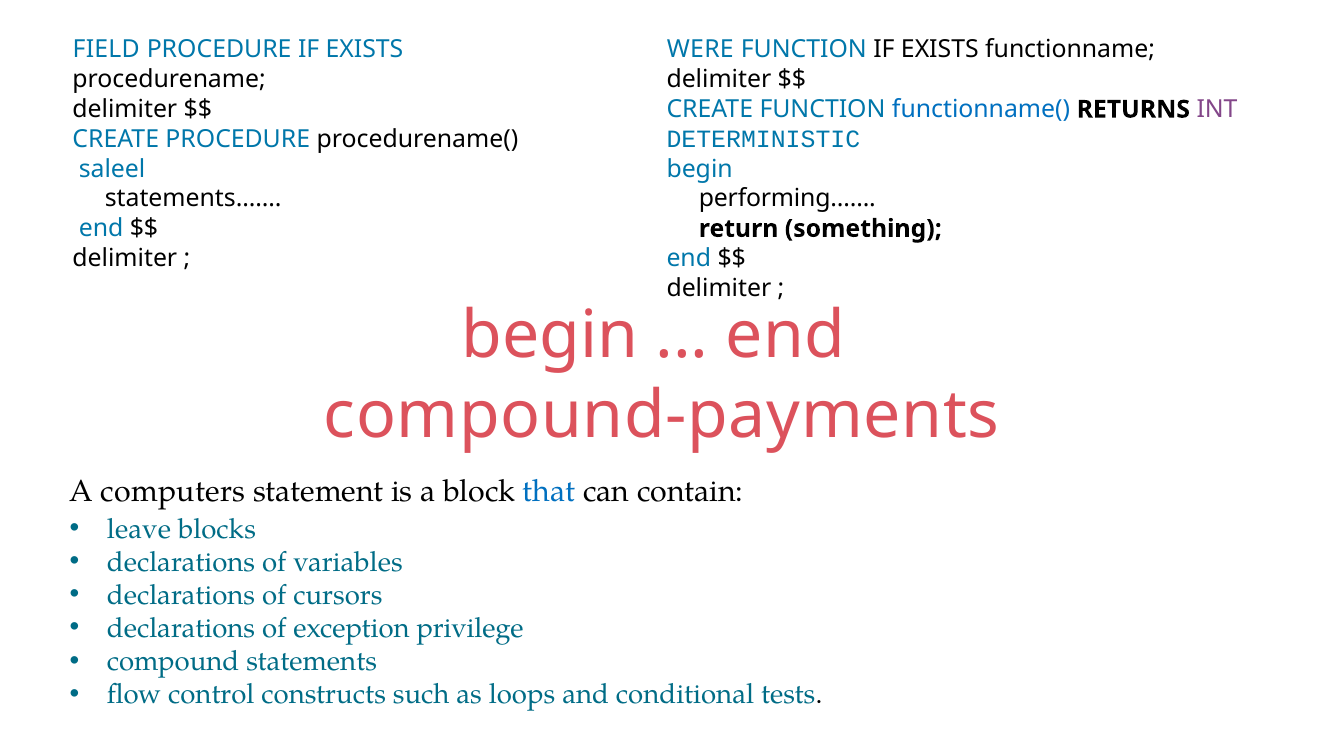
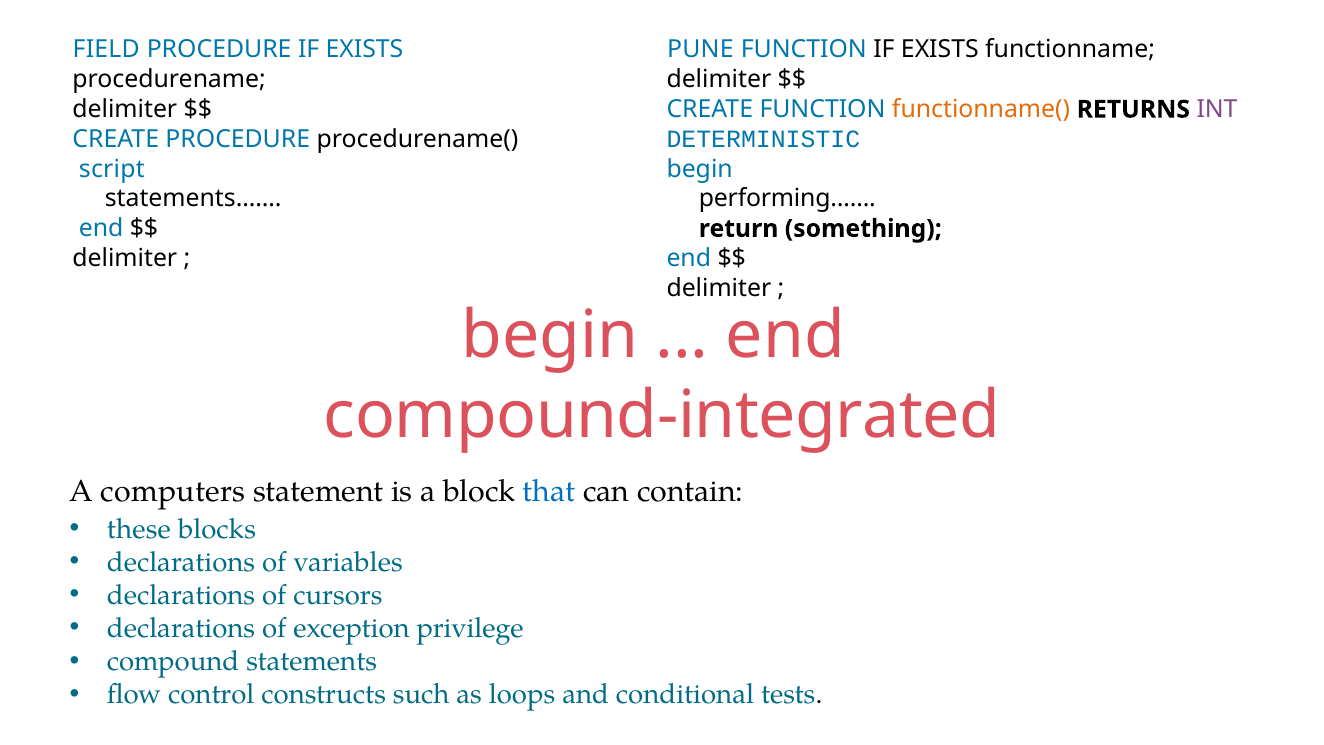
WERE: WERE -> PUNE (700, 50)
functionname( colour: blue -> orange (981, 109)
saleel: saleel -> script (112, 169)
compound-payments: compound-payments -> compound-integrated (662, 415)
leave: leave -> these (139, 529)
